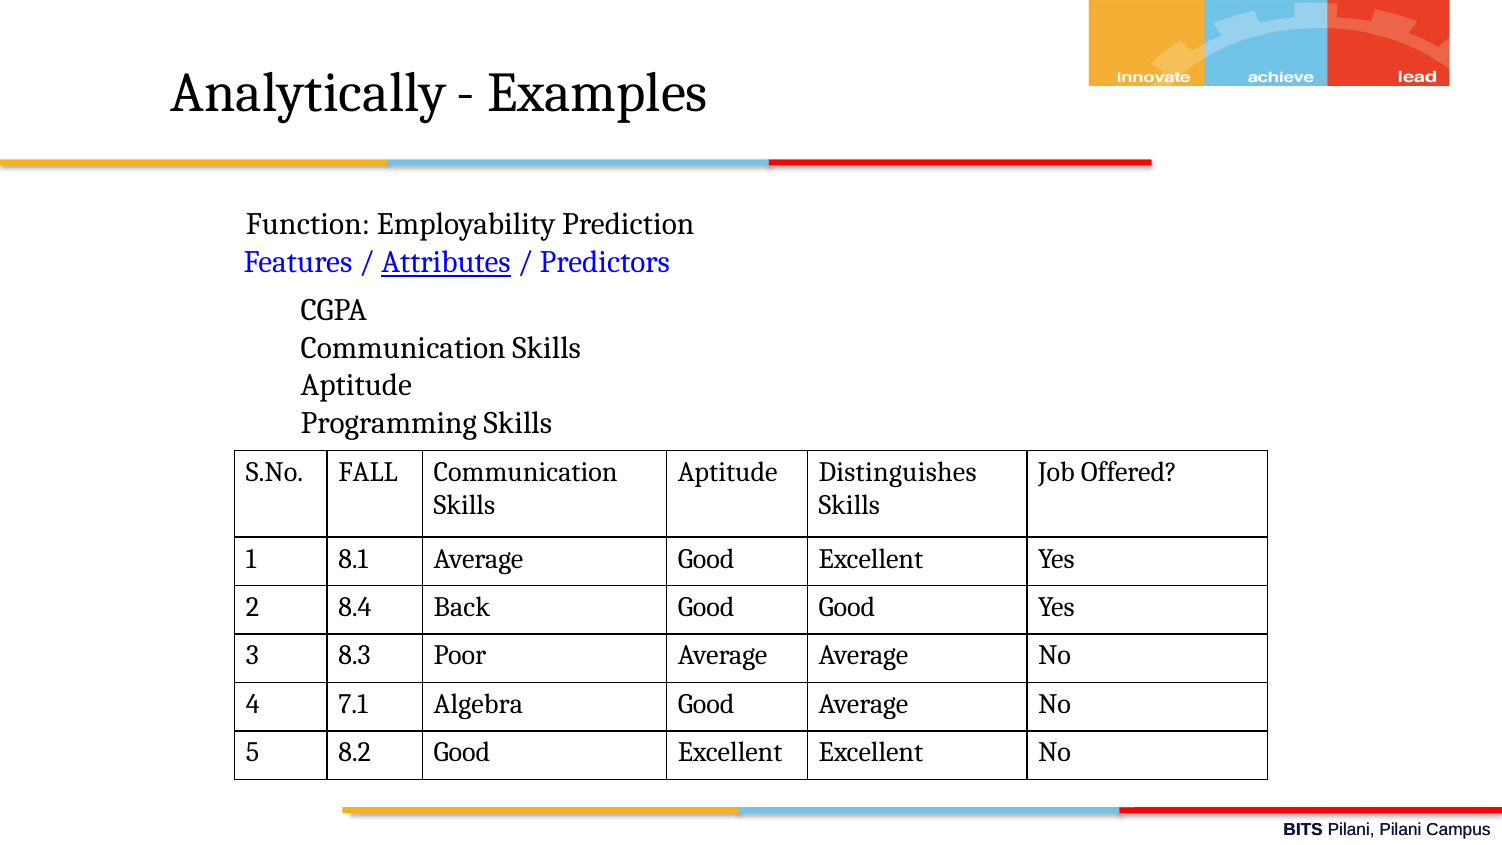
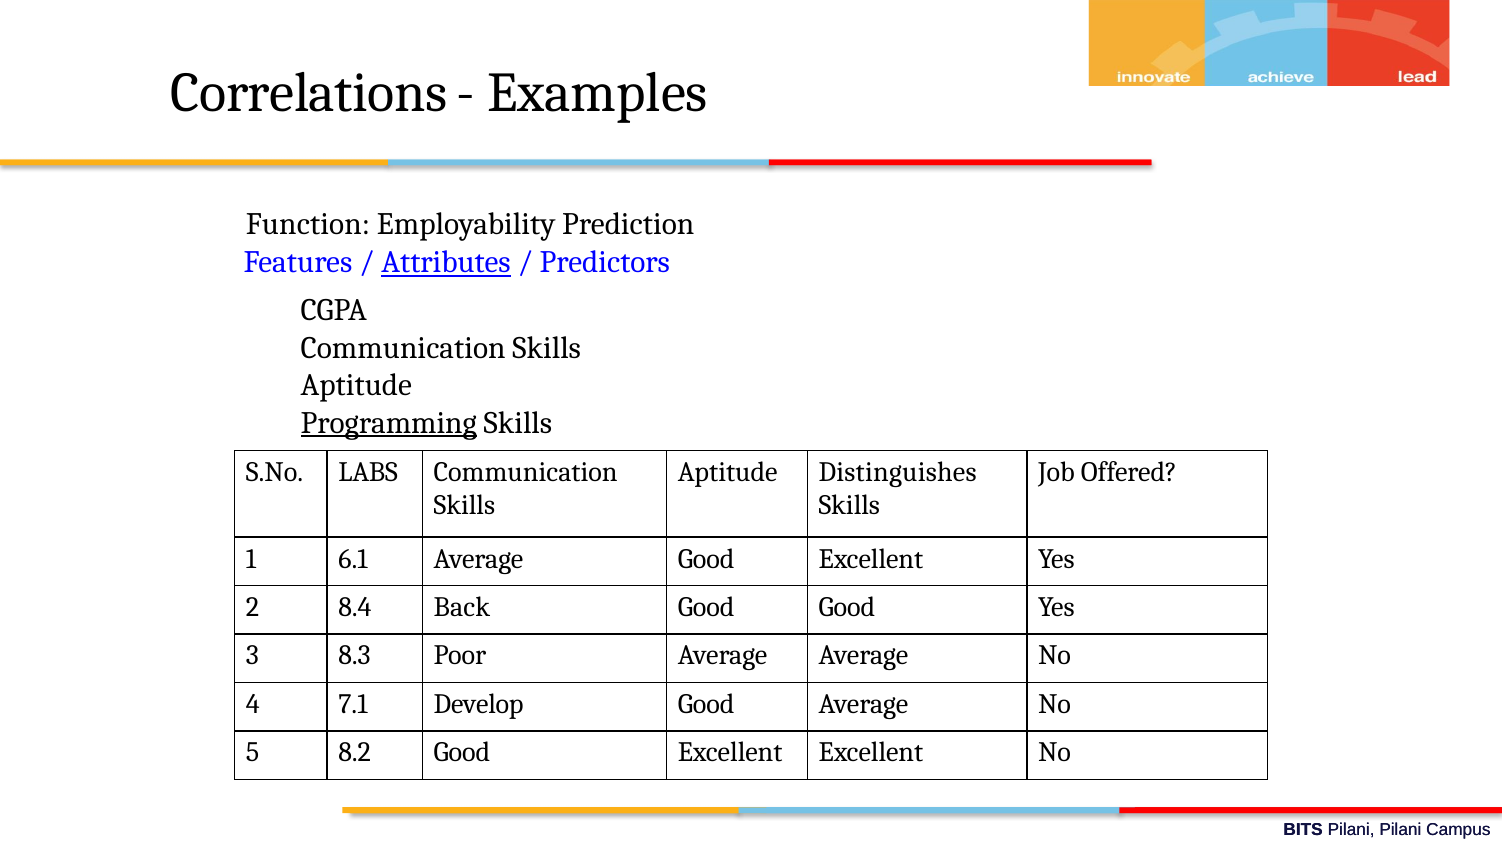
Analytically: Analytically -> Correlations (309, 93)
Programming underline: none -> present (389, 423)
FALL: FALL -> LABS (368, 472)
8.1: 8.1 -> 6.1 (353, 559)
Algebra: Algebra -> Develop (479, 704)
